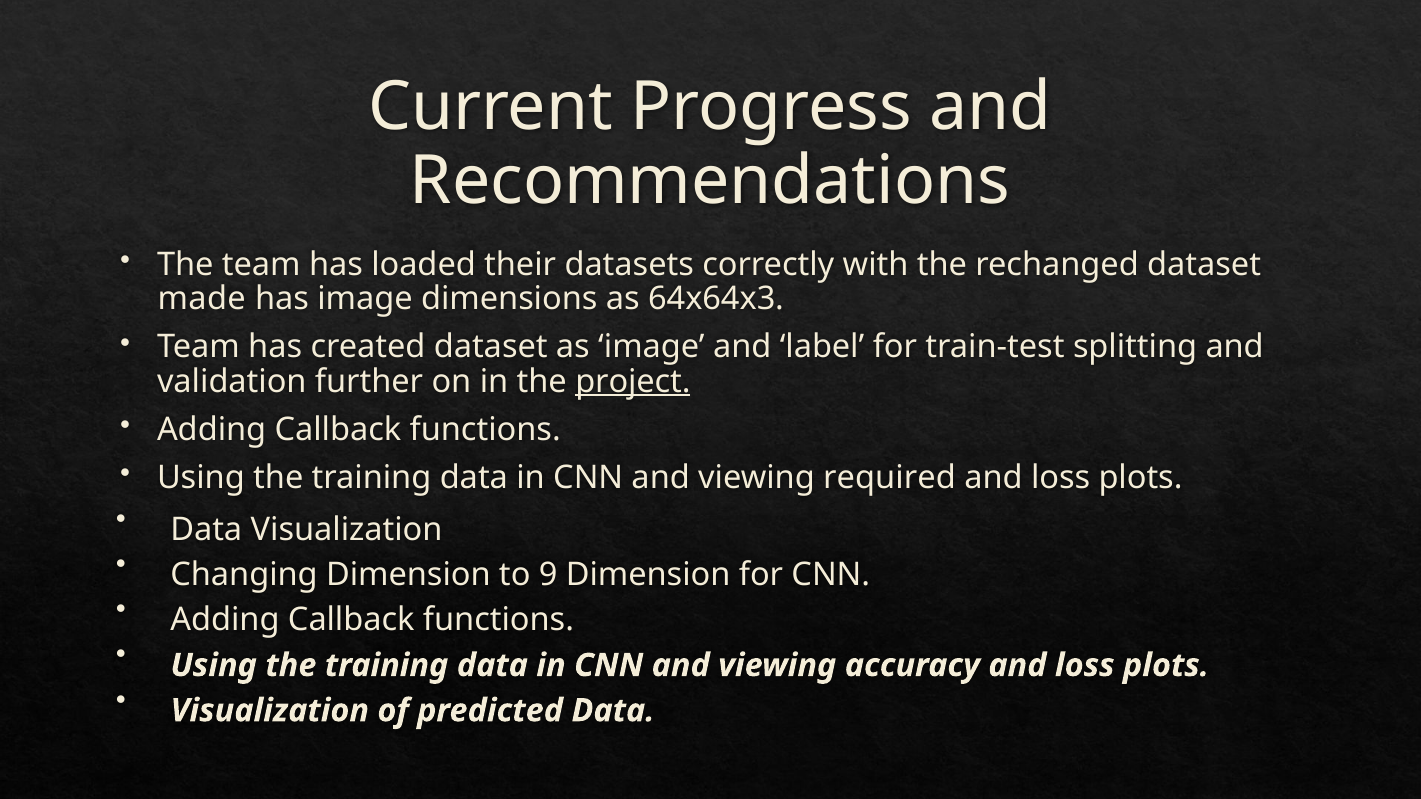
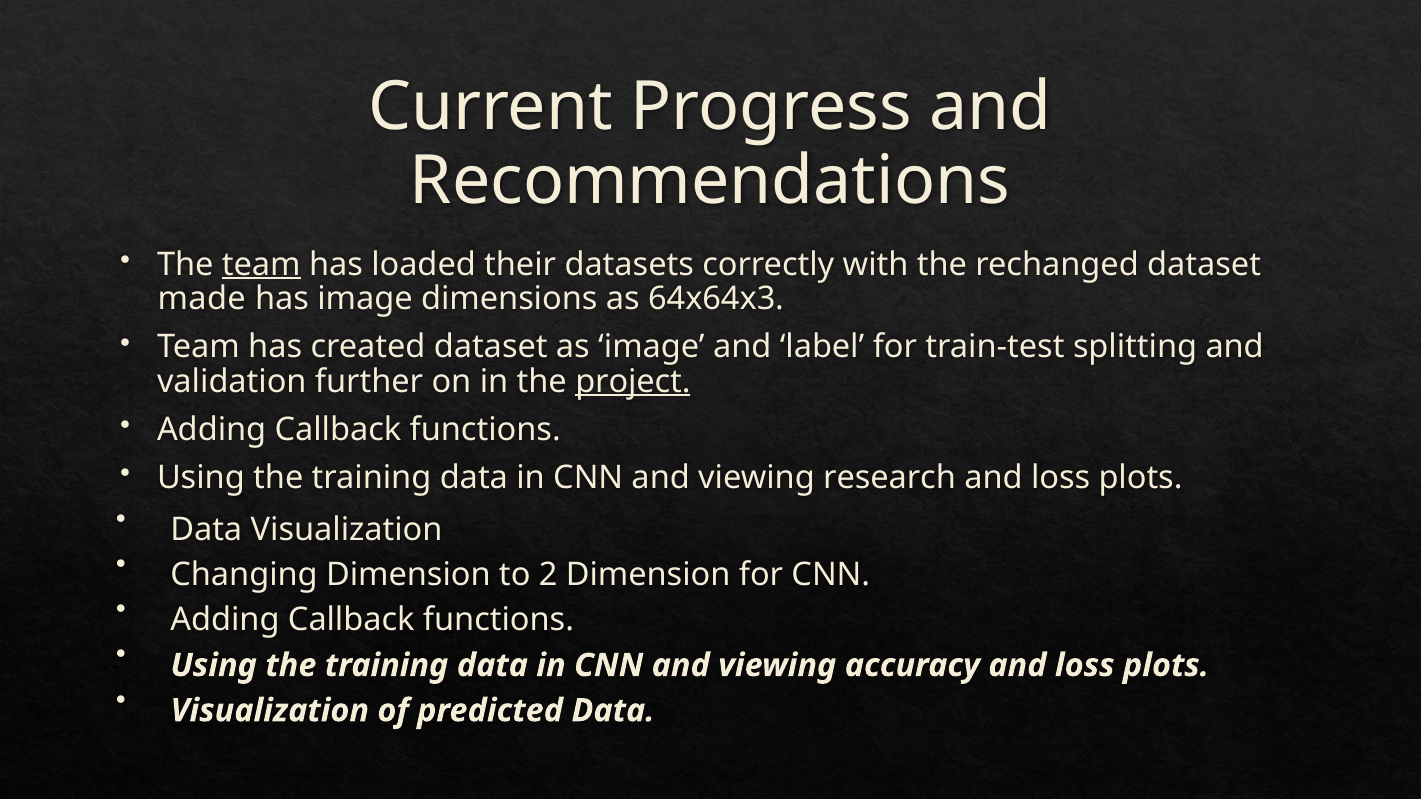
team underline: none -> present (261, 264)
required: required -> research (890, 478)
9: 9 -> 2 (548, 575)
